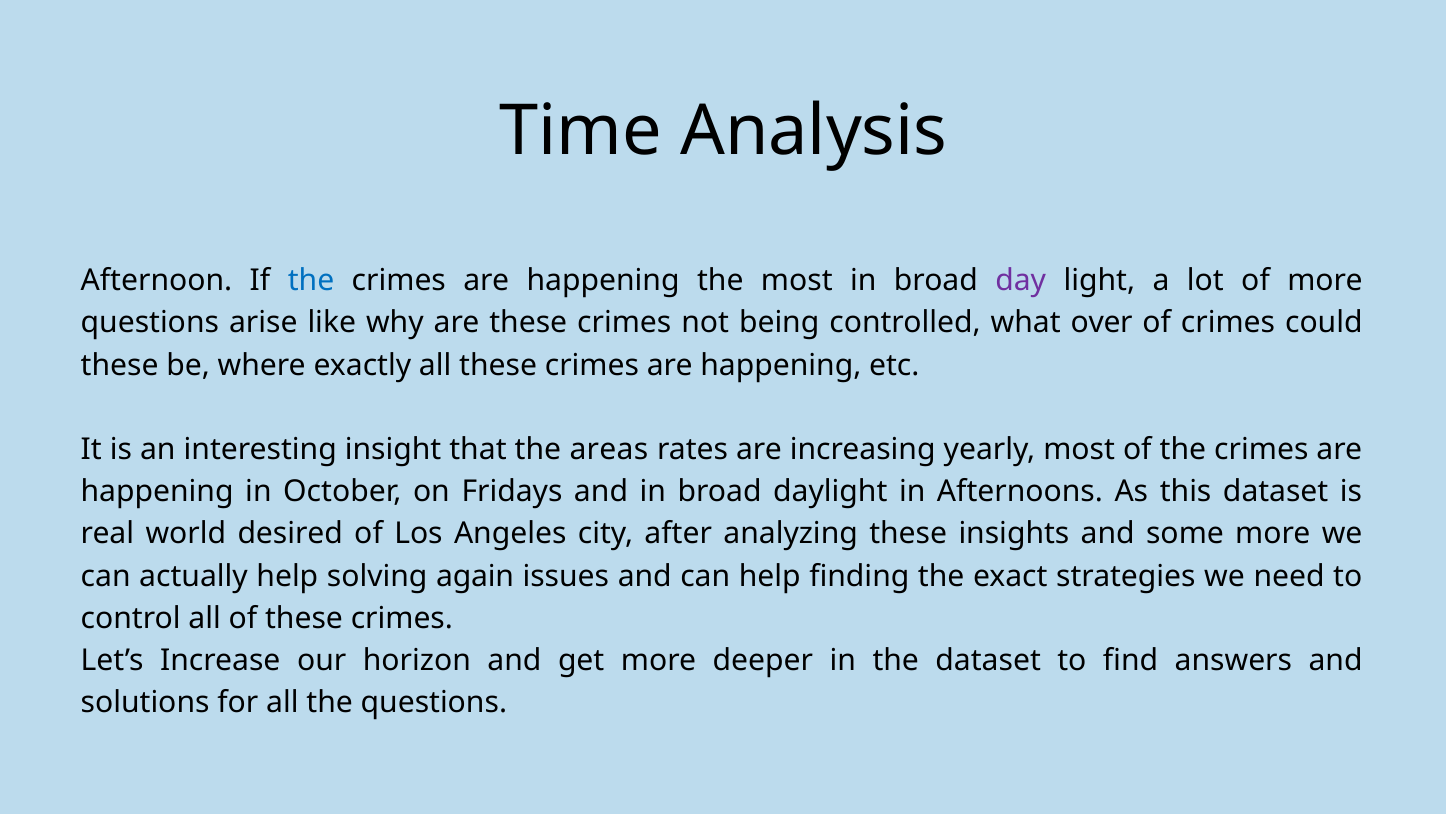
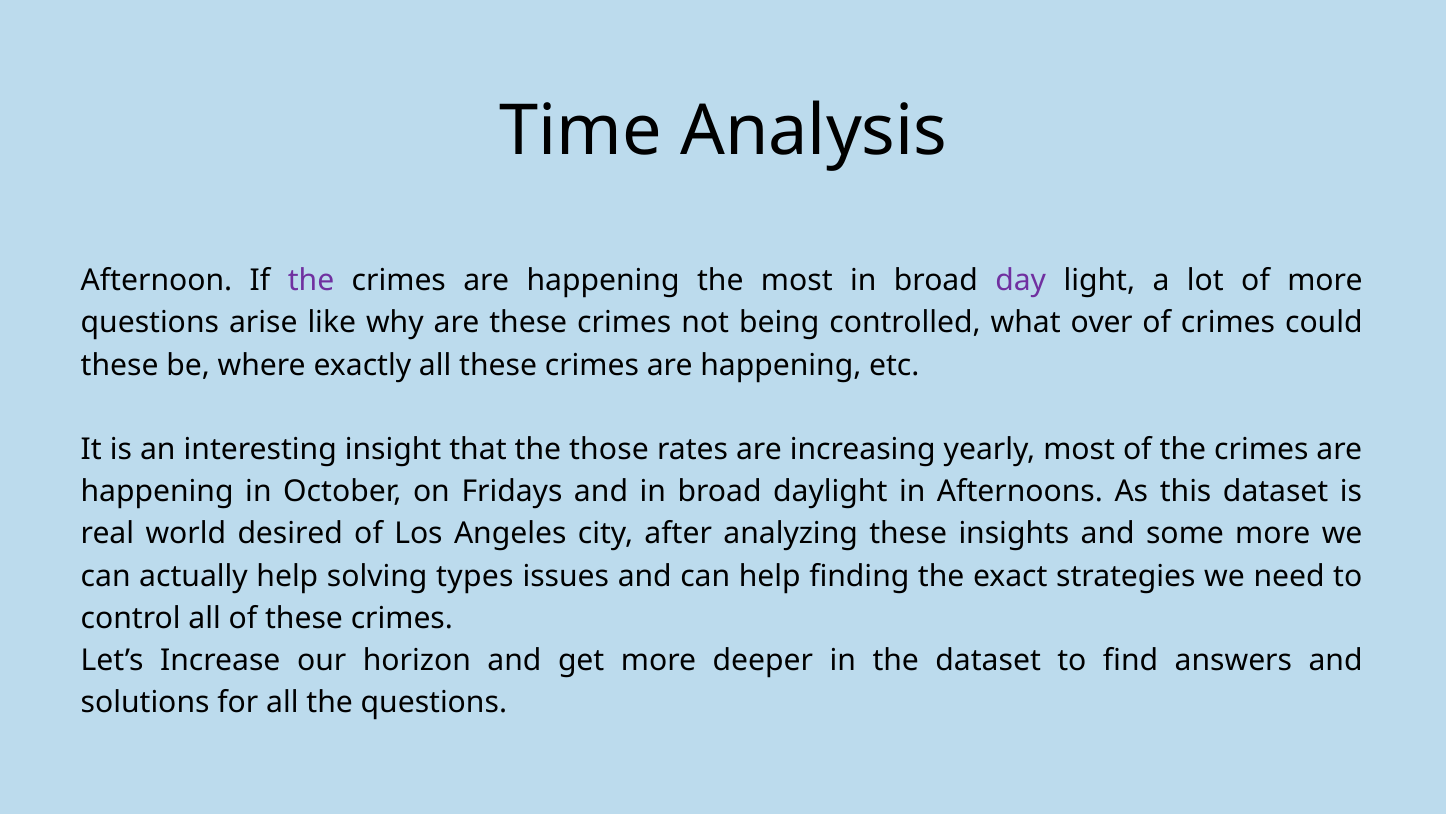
the colour: blue -> purple (311, 281)
areas: areas -> those (609, 449)
again: again -> types (475, 576)
